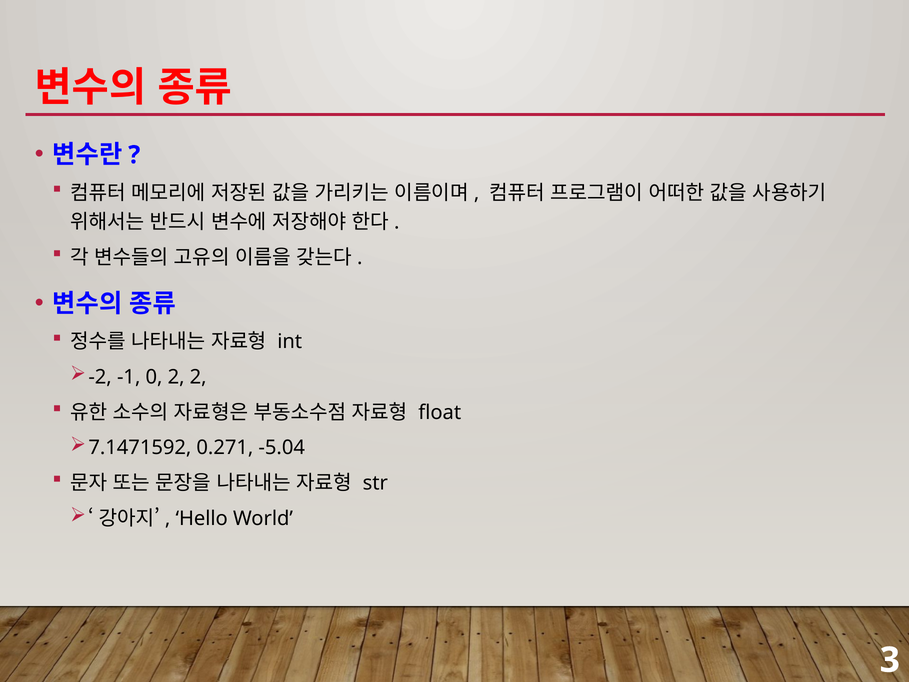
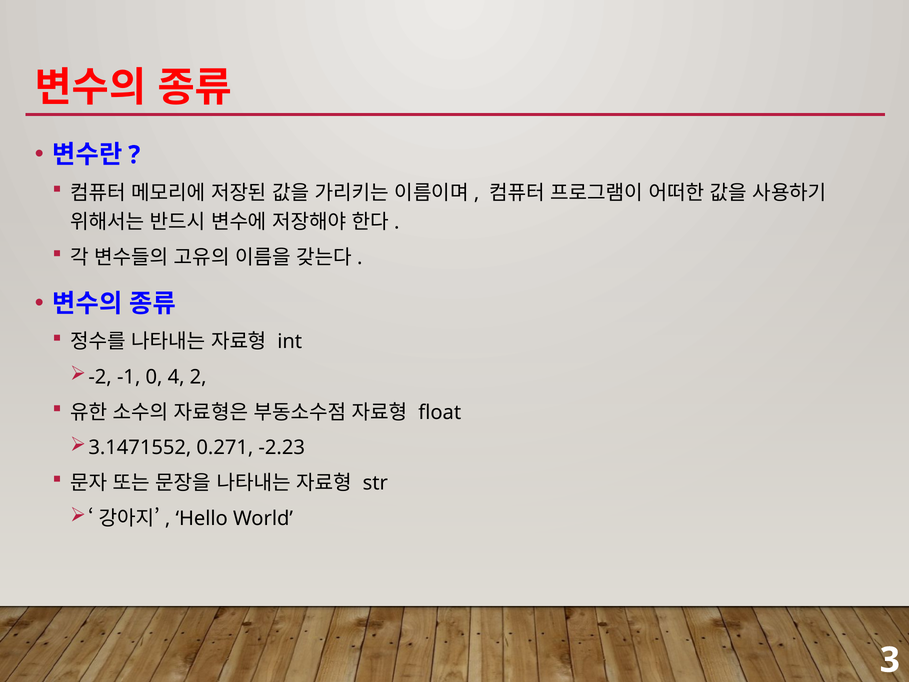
0 2: 2 -> 4 (176, 377)
7.1471592: 7.1471592 -> 3.1471552 (140, 448)
-5.04: -5.04 -> -2.23 (282, 448)
